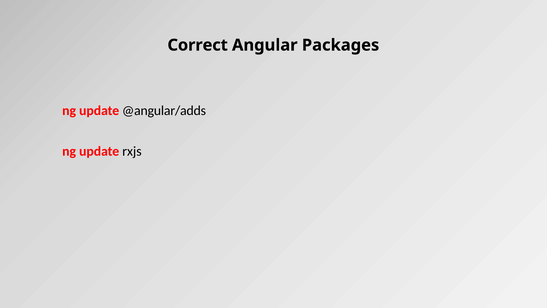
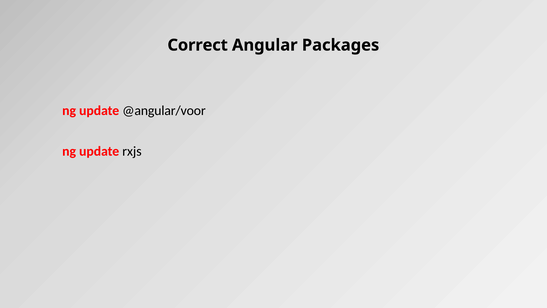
@angular/adds: @angular/adds -> @angular/voor (164, 111)
